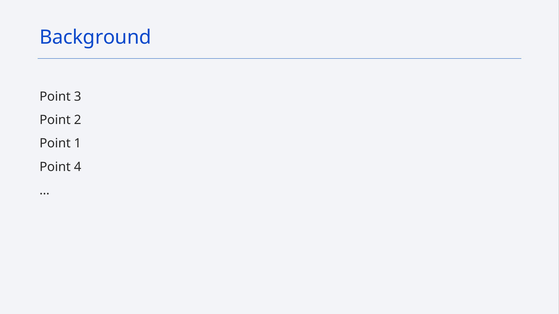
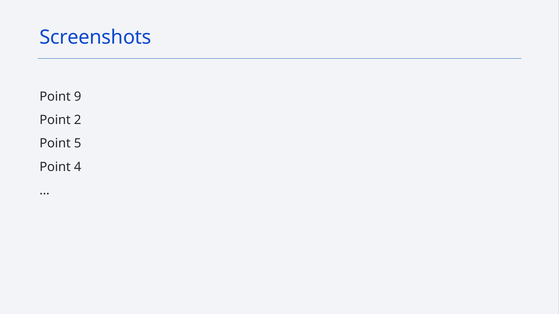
Background: Background -> Screenshots (95, 37)
3: 3 -> 9 (78, 97)
1: 1 -> 5 (78, 144)
